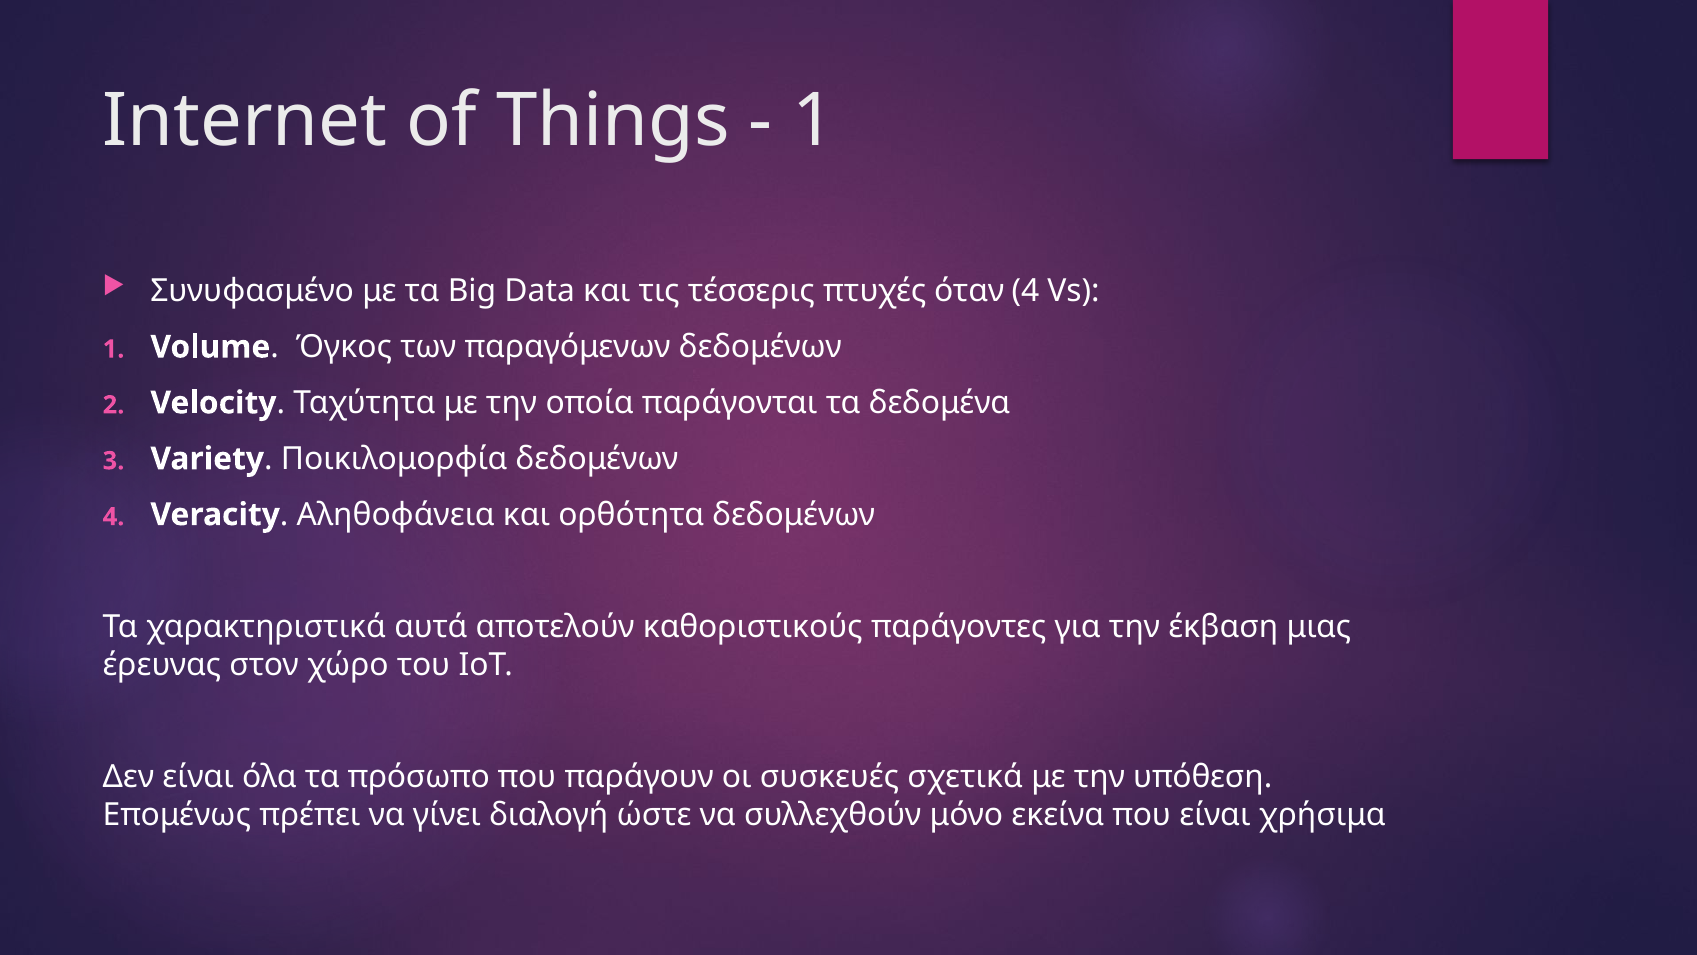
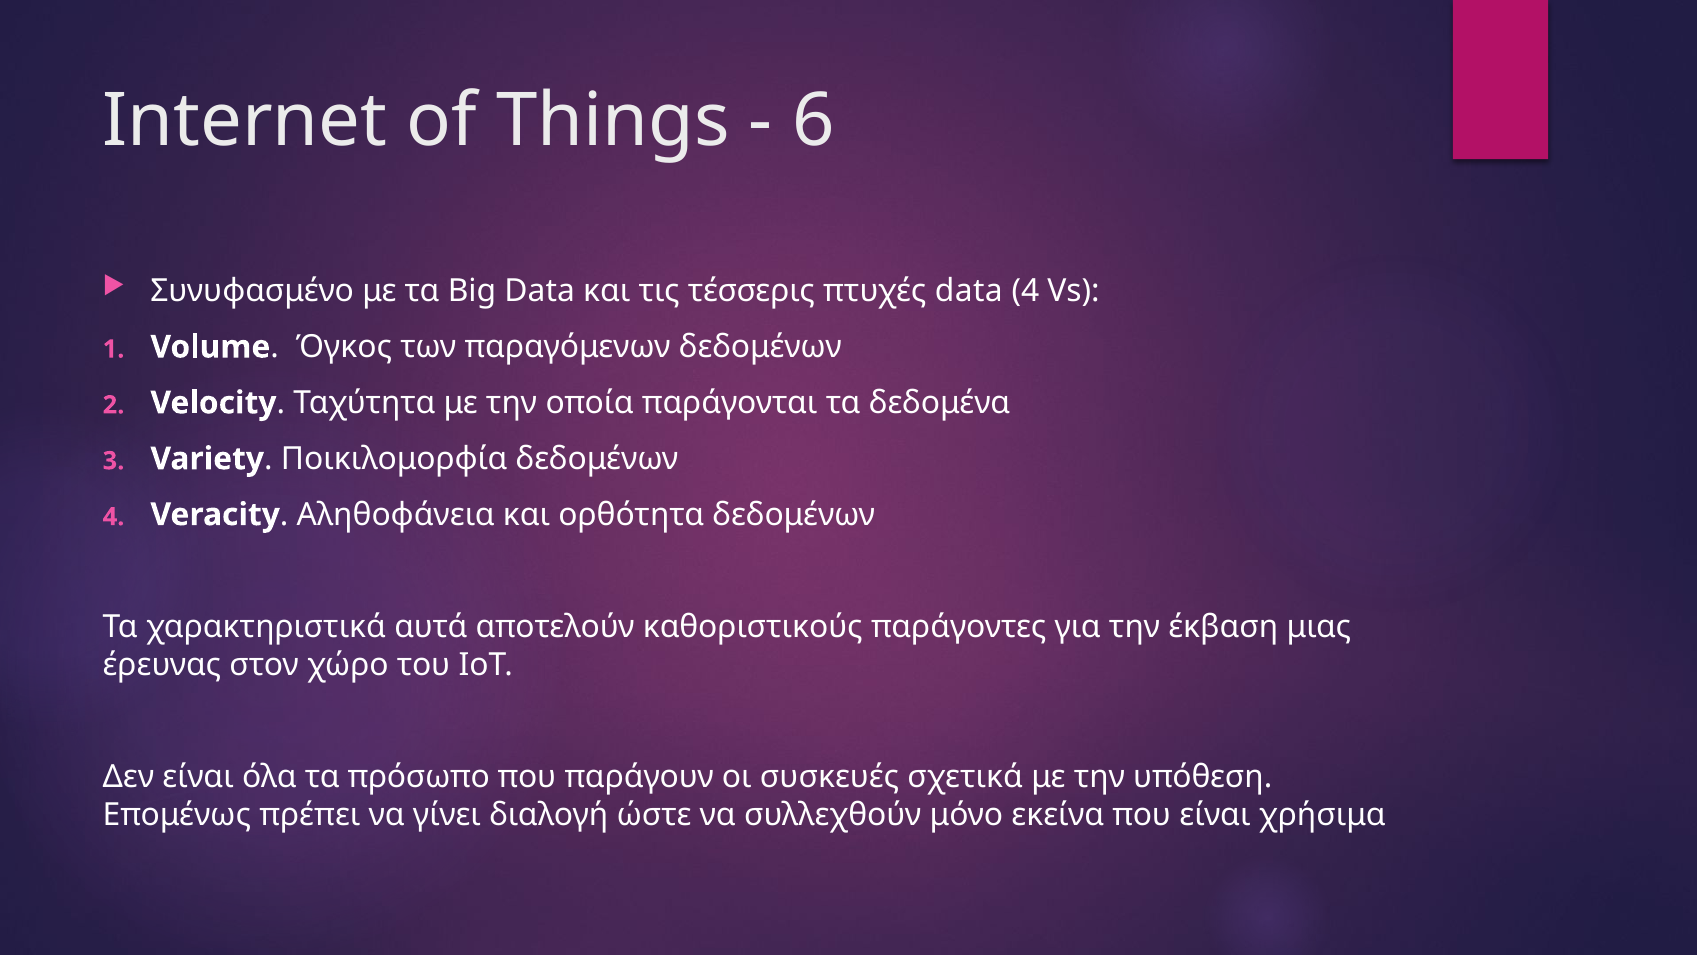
1: 1 -> 6 (813, 121)
πτυχές όταν: όταν -> data (969, 291)
